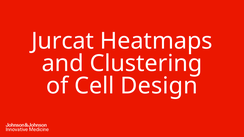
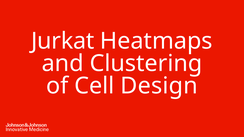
Jurcat: Jurcat -> Jurkat (63, 41)
